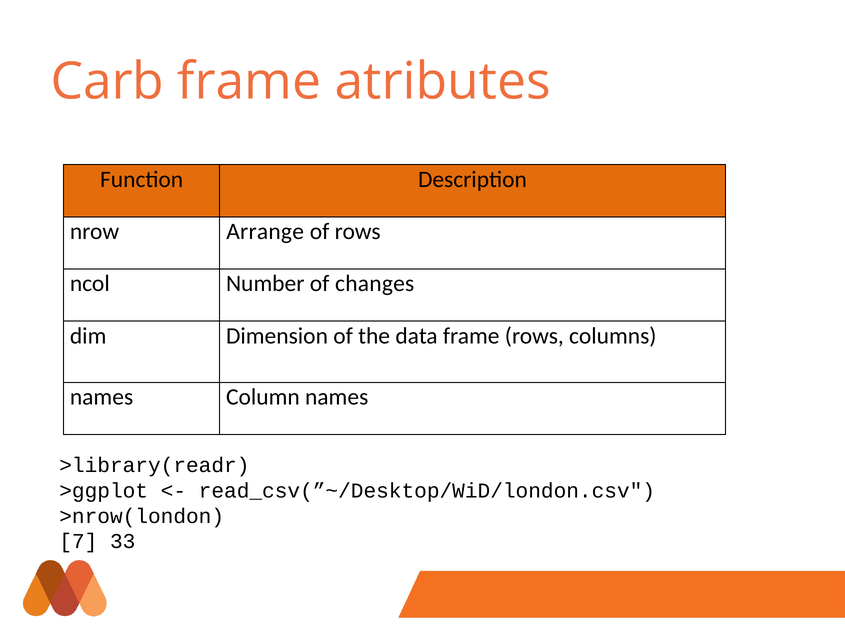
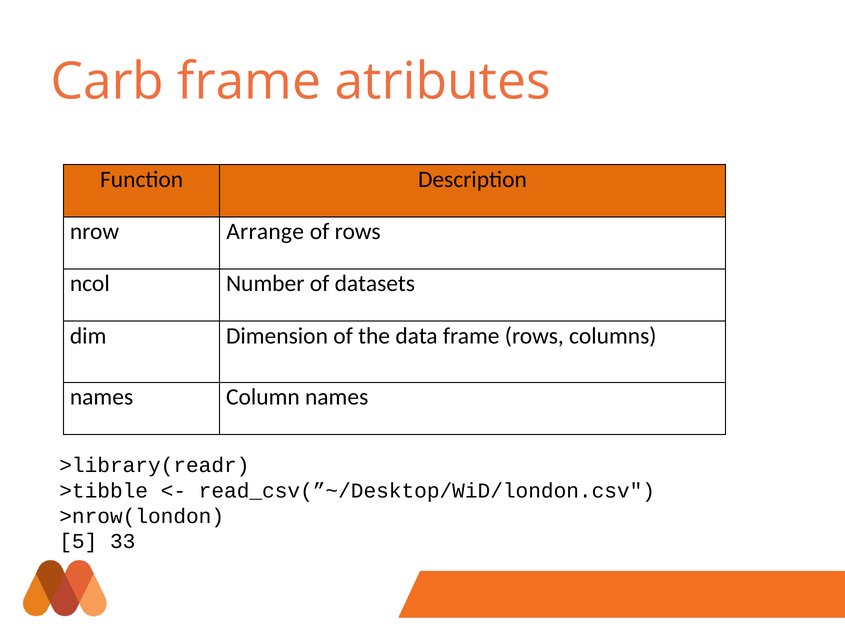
changes: changes -> datasets (375, 284)
>ggplot: >ggplot -> >tibble (104, 491)
7: 7 -> 5 (78, 541)
